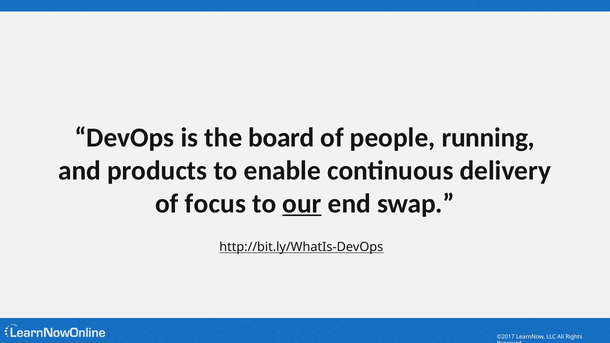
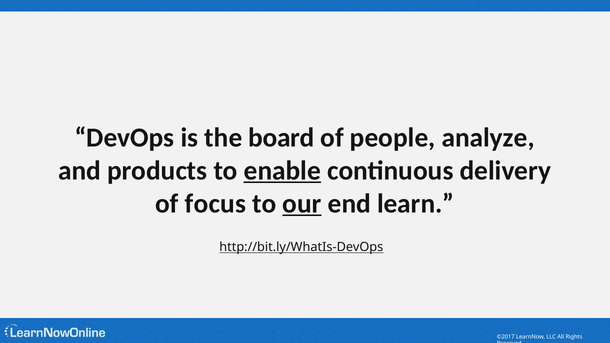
running: running -> analyze (488, 138)
enable underline: none -> present (282, 171)
swap: swap -> learn (416, 204)
